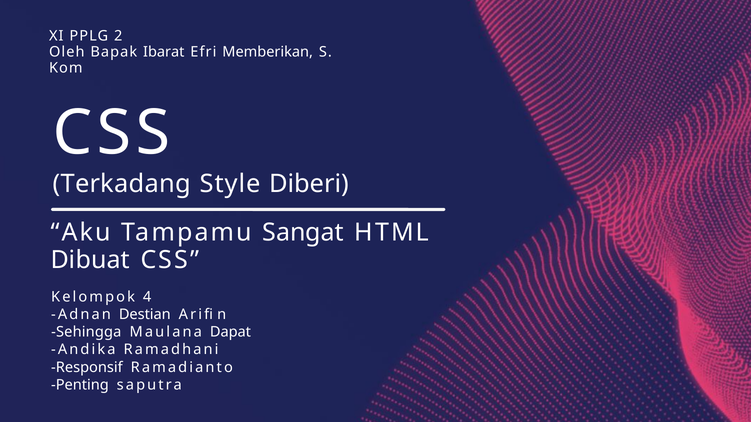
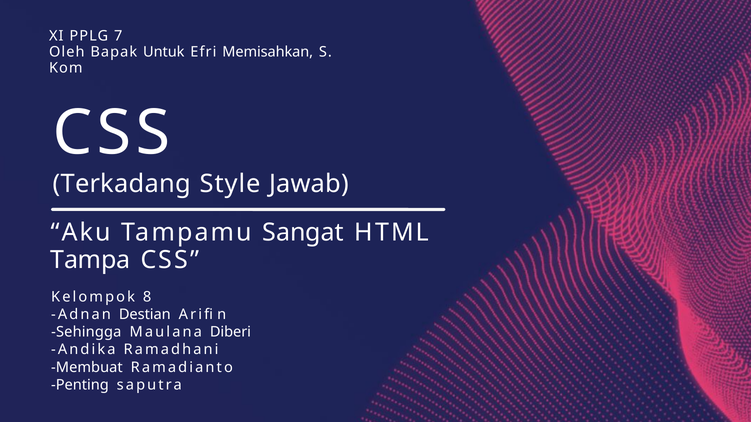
2: 2 -> 7 (118, 36)
Ibarat: Ibarat -> Untuk (164, 52)
Memberikan: Memberikan -> Memisahkan (268, 52)
Diberi: Diberi -> Jawab (309, 184)
Dibuat: Dibuat -> Tampa (90, 260)
4: 4 -> 8 (147, 297)
Dapat: Dapat -> Diberi (230, 333)
Responsif: Responsif -> Membuat (87, 368)
